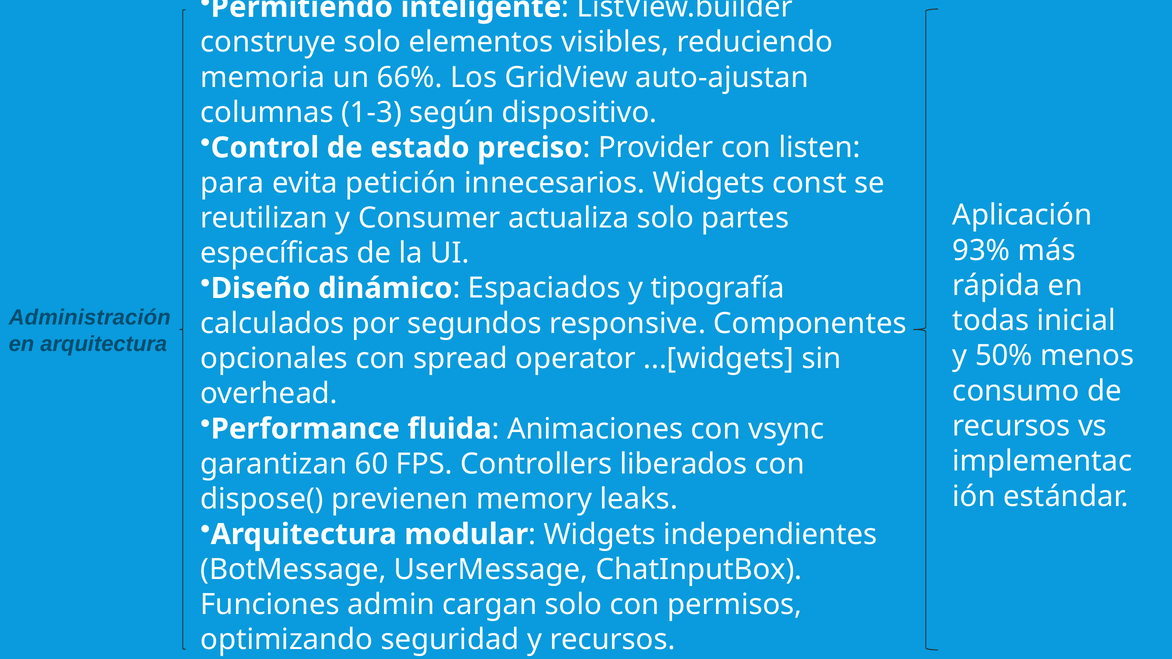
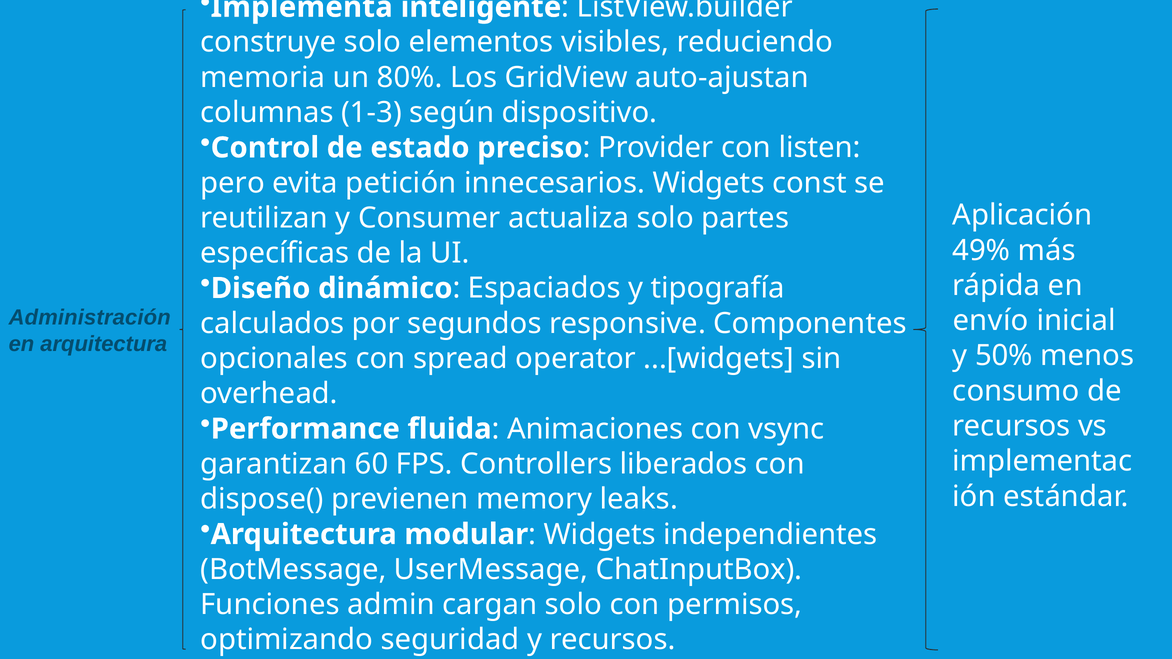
Permitiendo: Permitiendo -> Implementa (302, 7)
66%: 66% -> 80% (410, 77)
para: para -> pero (233, 183)
93%: 93% -> 49% (981, 250)
todas: todas -> envío (991, 321)
